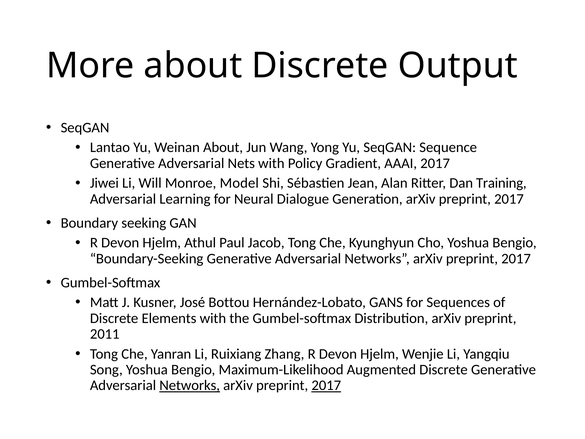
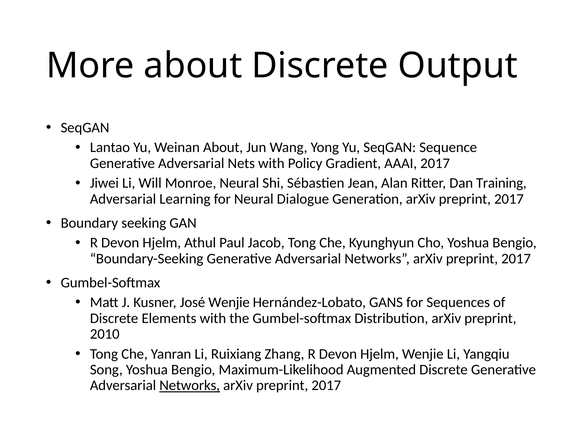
Monroe Model: Model -> Neural (239, 183)
José Bottou: Bottou -> Wenjie (229, 302)
2011: 2011 -> 2010 (105, 334)
2017 underline: present -> none (326, 385)
